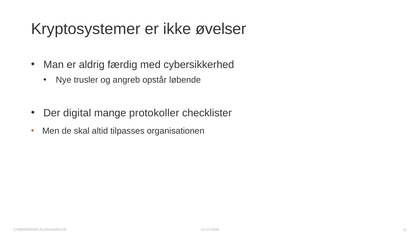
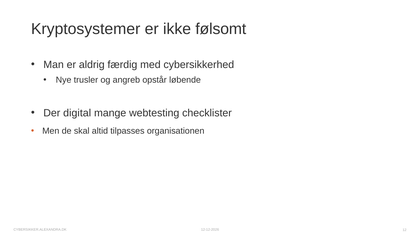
øvelser: øvelser -> følsomt (221, 29)
protokoller: protokoller -> webtesting (154, 113)
